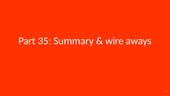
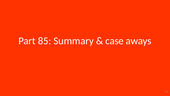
35: 35 -> 85 (45, 41)
wire: wire -> case (115, 41)
